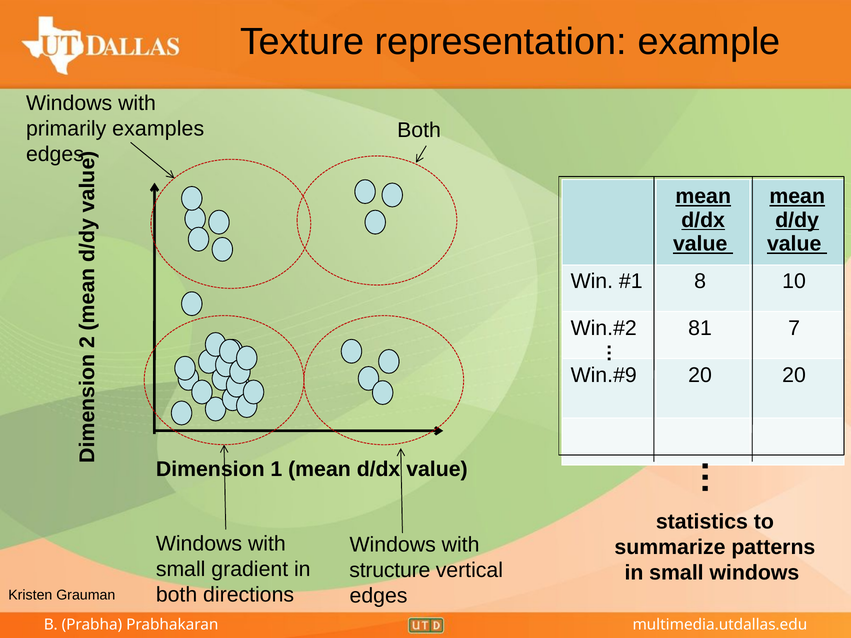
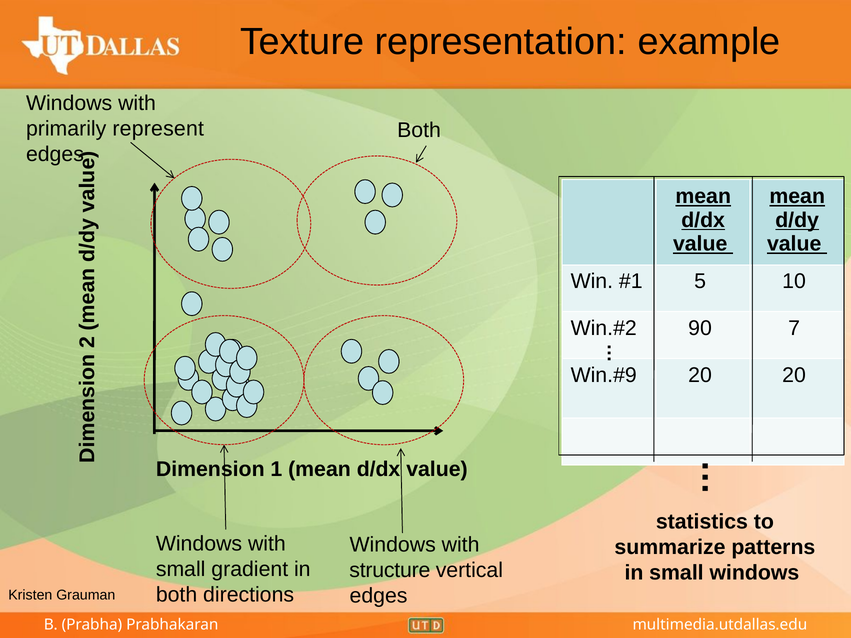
examples: examples -> represent (158, 129)
8: 8 -> 5 (700, 281)
81: 81 -> 90 (700, 328)
